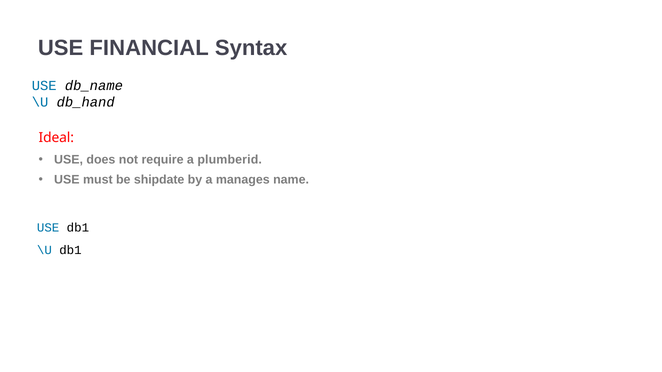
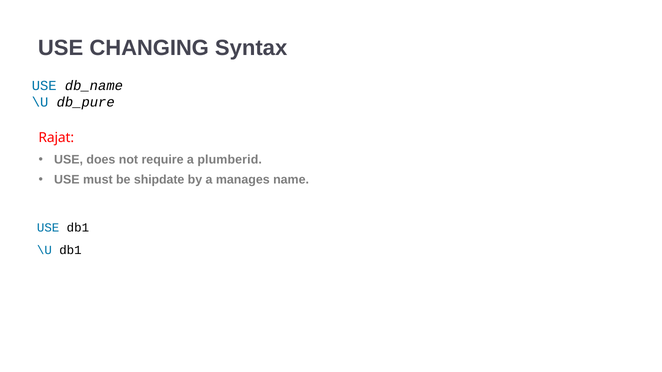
FINANCIAL: FINANCIAL -> CHANGING (149, 48)
db_hand: db_hand -> db_pure (86, 102)
Ideal: Ideal -> Rajat (56, 138)
